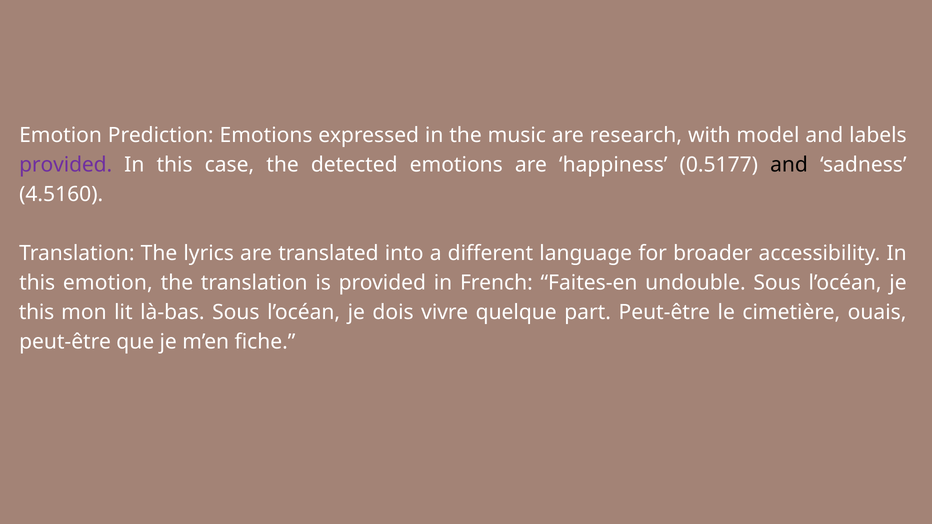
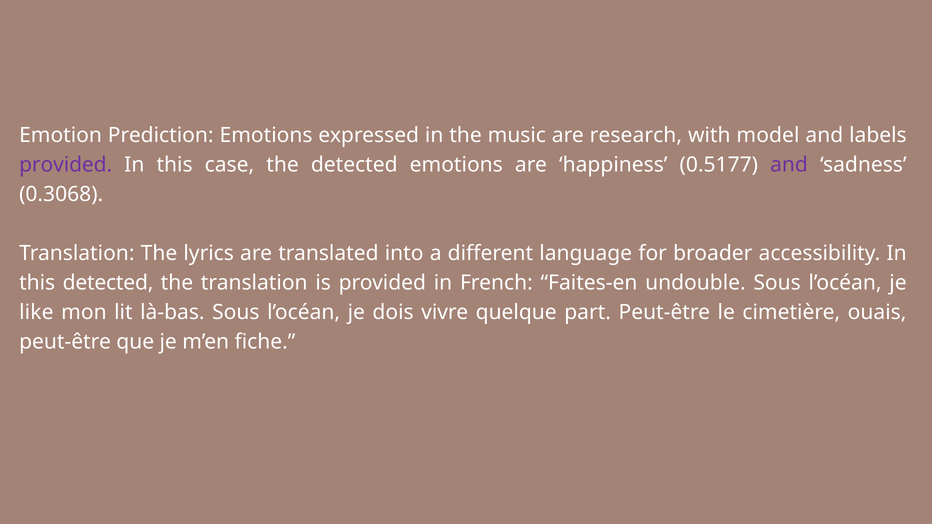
and colour: black -> purple (789, 165)
4.5160: 4.5160 -> 0.3068 (61, 194)
this emotion: emotion -> detected (108, 283)
this: this -> like (36, 312)
